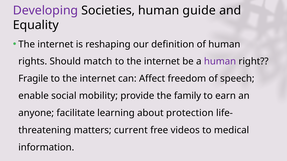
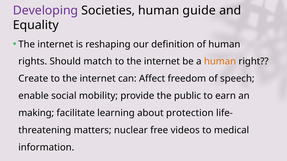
human colour: purple -> orange (220, 62)
Fragile: Fragile -> Create (33, 79)
family: family -> public (188, 96)
anyone: anyone -> making (36, 113)
current: current -> nuclear (131, 131)
